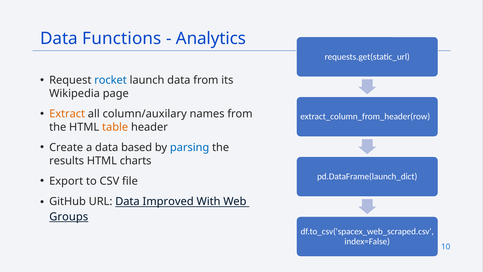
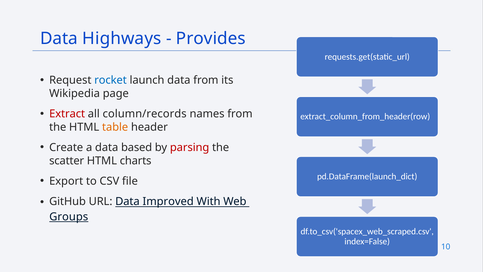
Functions: Functions -> Highways (122, 38)
Analytics: Analytics -> Provides (211, 38)
Extract colour: orange -> red (67, 114)
column/auxilary: column/auxilary -> column/records (145, 114)
parsing colour: blue -> red (190, 147)
results: results -> scatter (67, 161)
